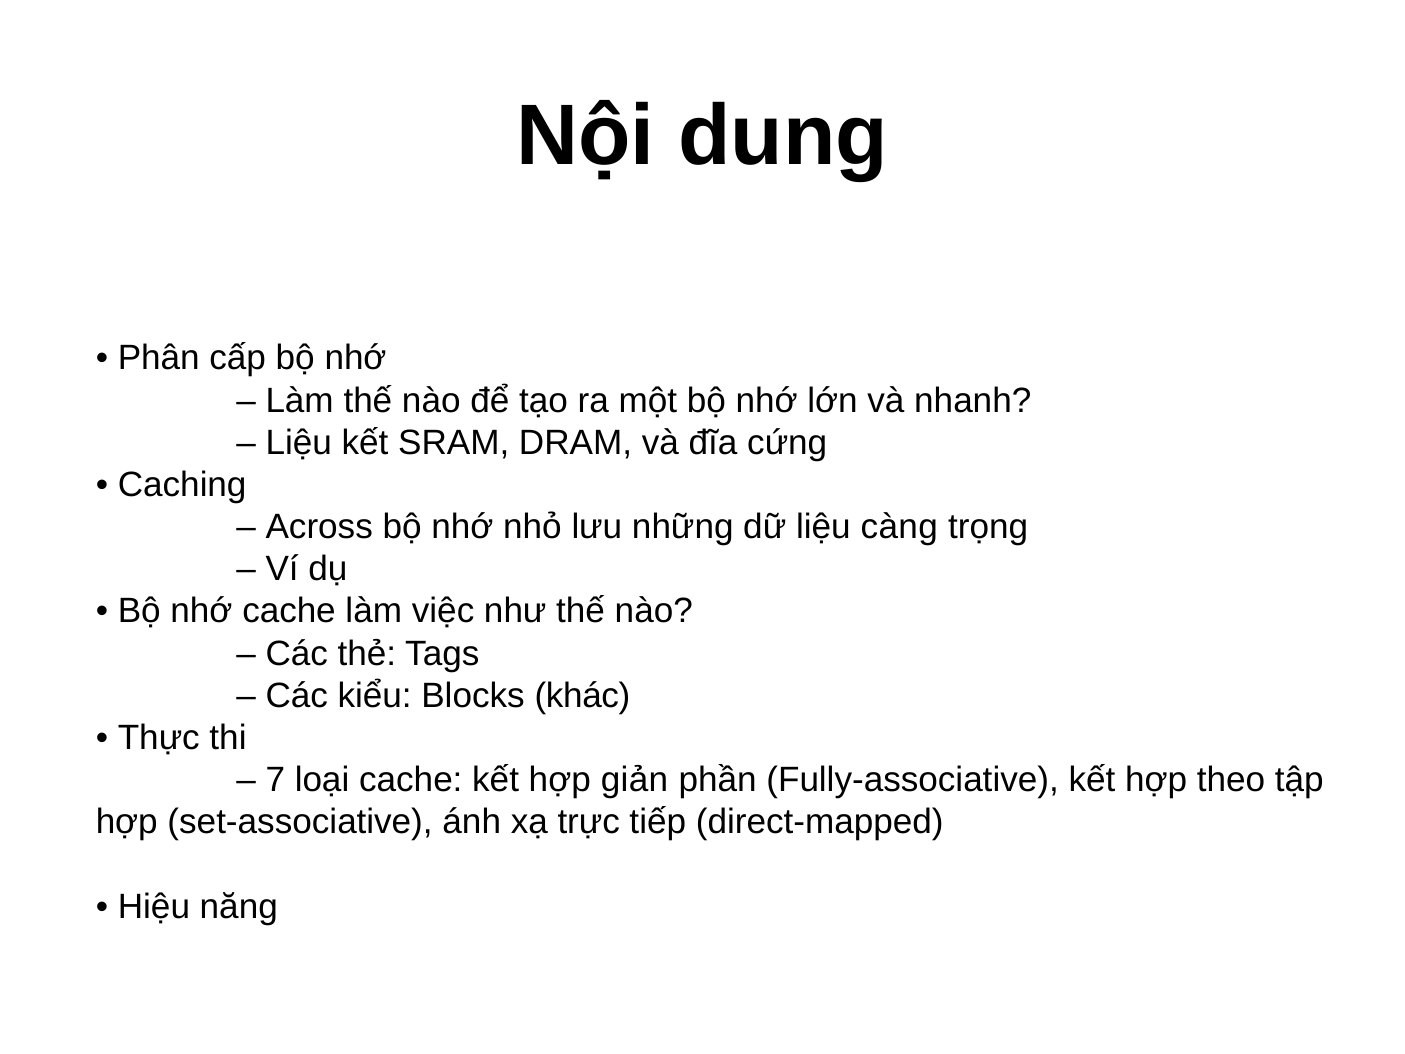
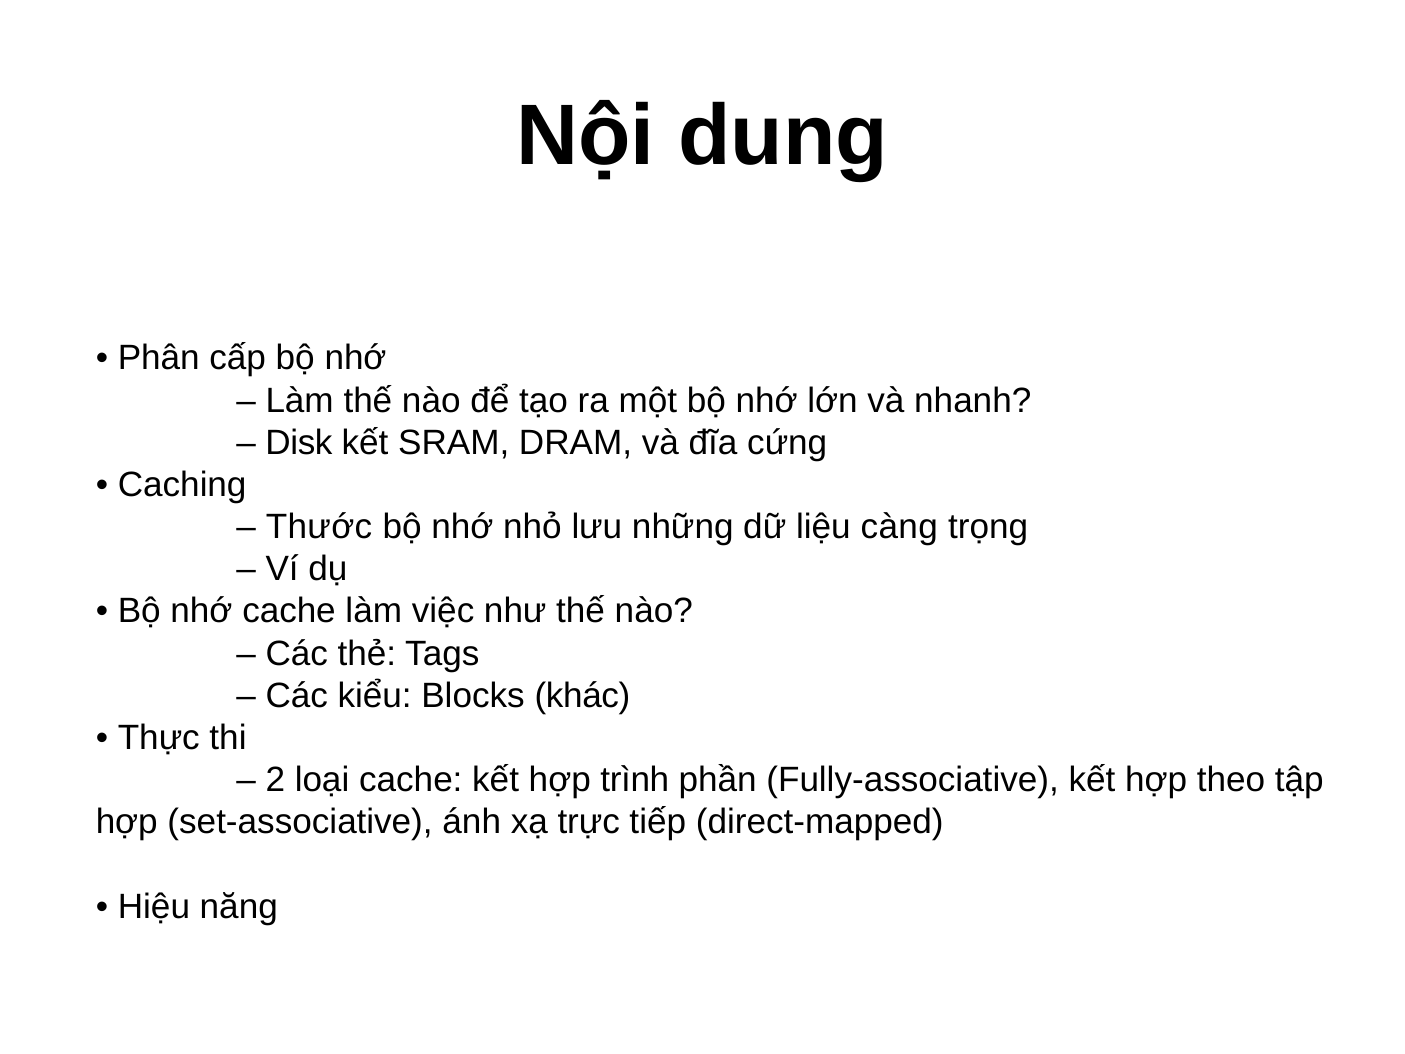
Liệu: Liệu -> Disk (299, 443)
Across: Across -> Thước (319, 527)
7: 7 -> 2 (275, 780)
giản: giản -> trình (635, 780)
